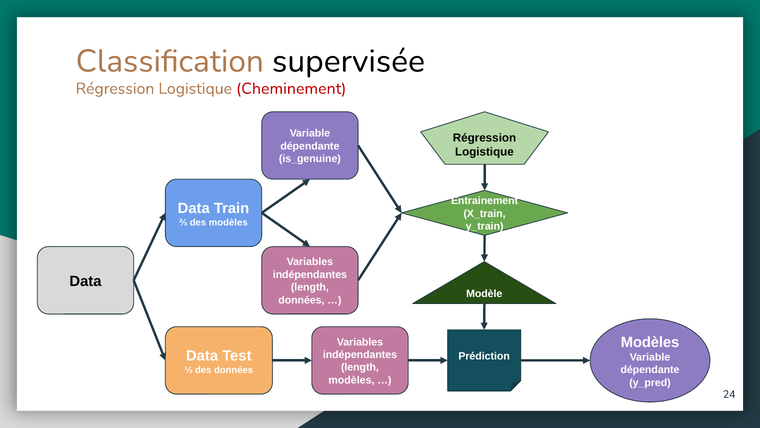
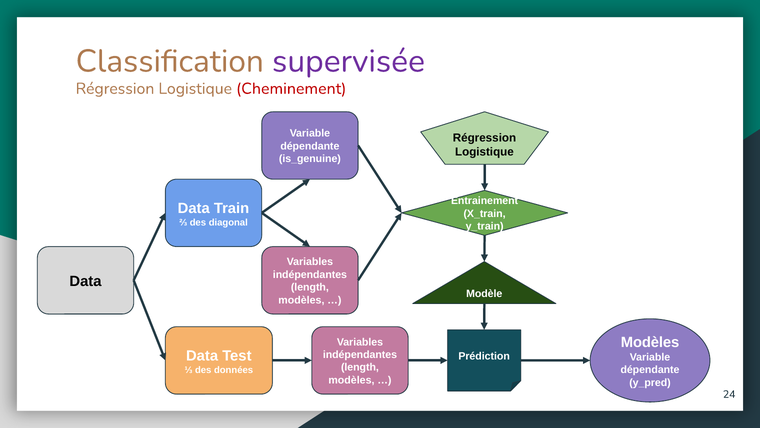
supervisée colour: black -> purple (349, 61)
des modèles: modèles -> diagonal (228, 222)
données: données -> modèles (301, 300)
